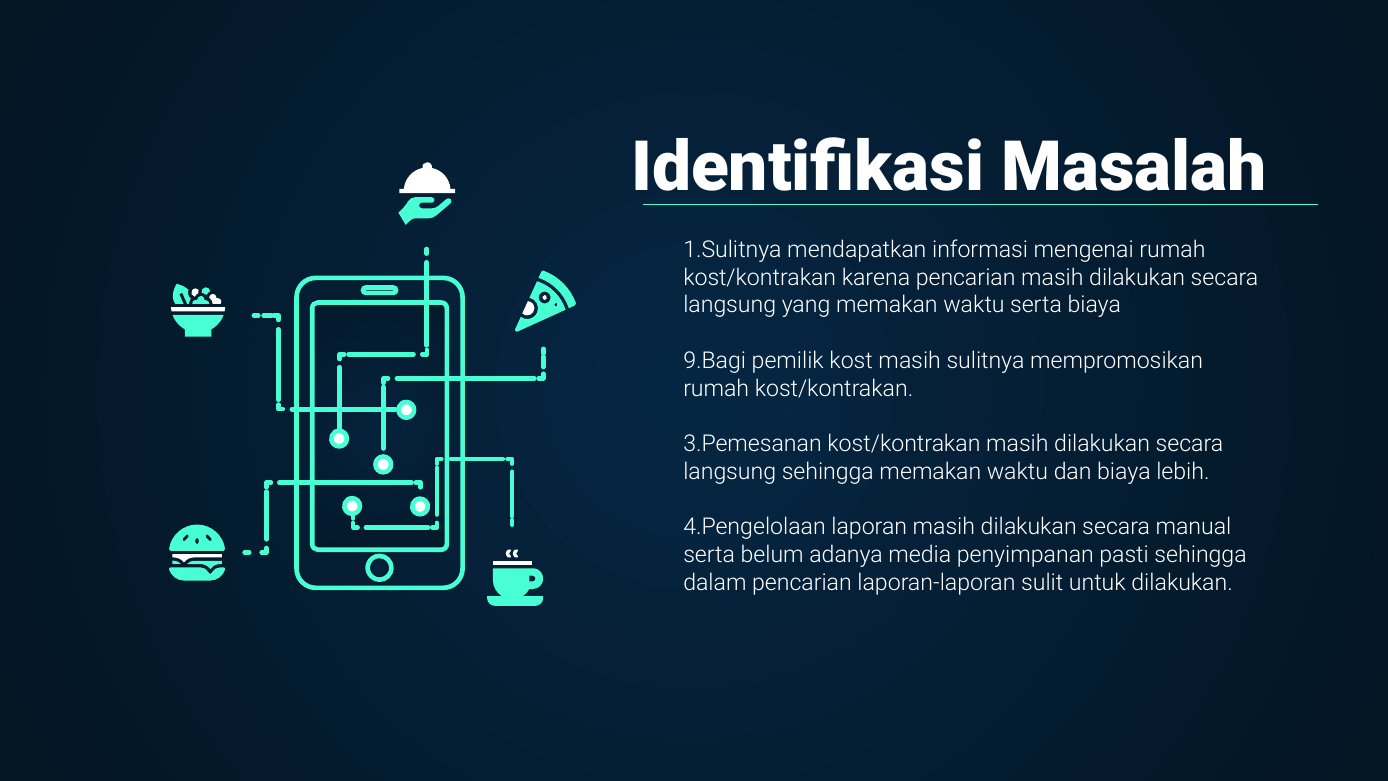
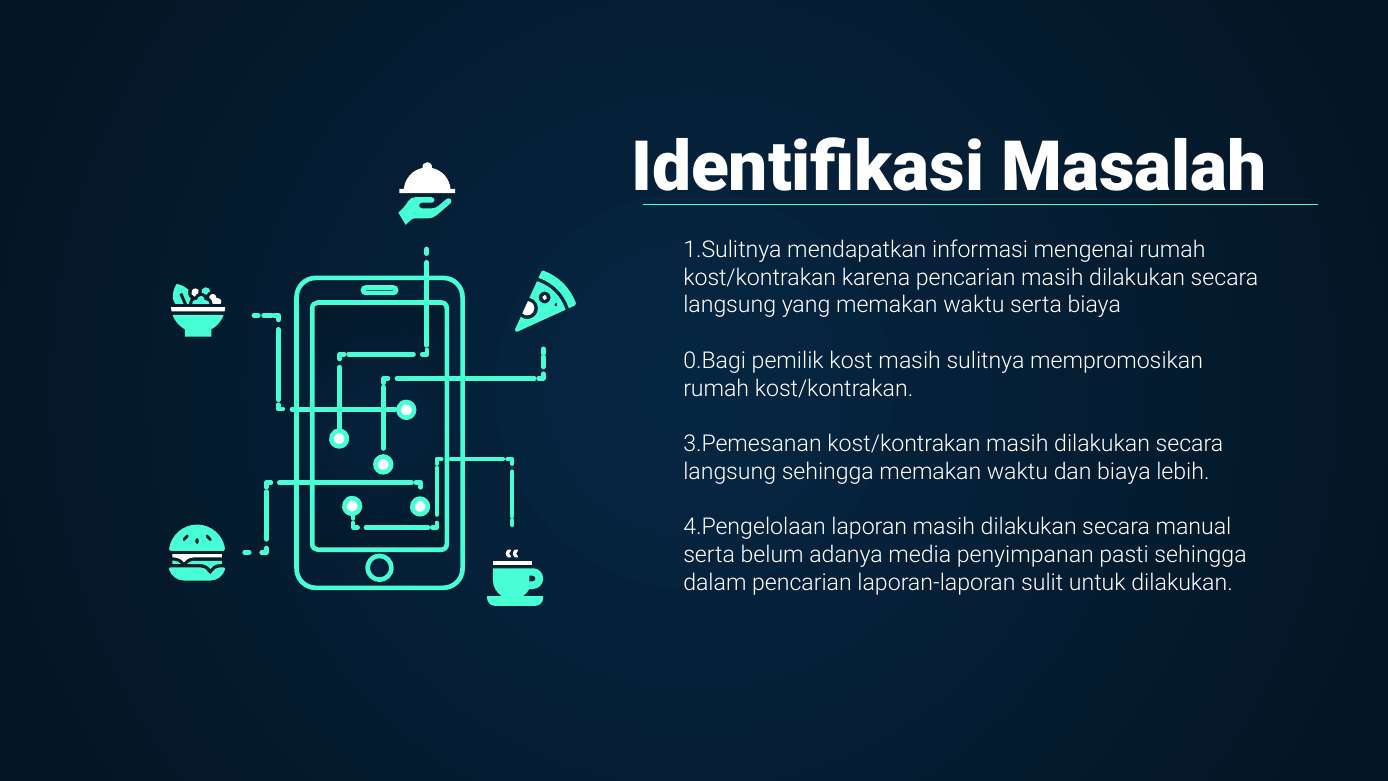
9.Bagi: 9.Bagi -> 0.Bagi (715, 361)
